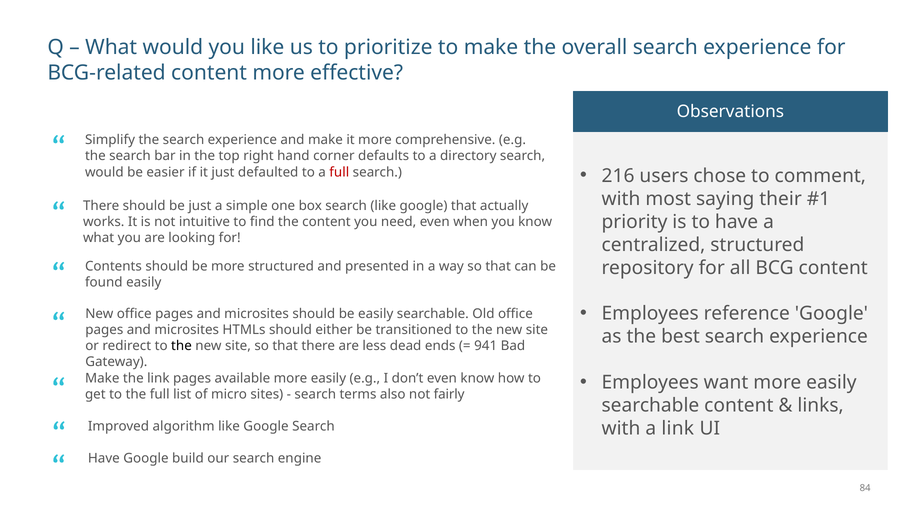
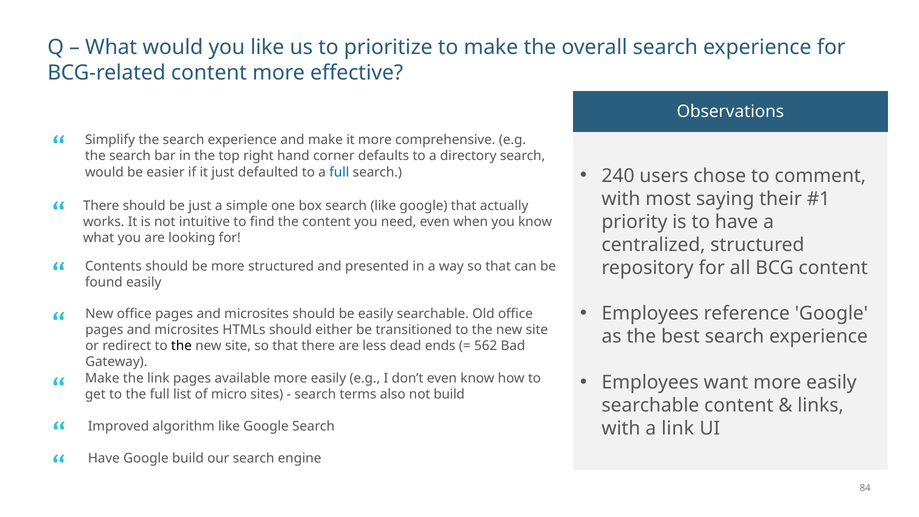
216: 216 -> 240 (618, 176)
full colour: red -> blue (339, 172)
941: 941 -> 562 (486, 346)
not fairly: fairly -> build (449, 394)
